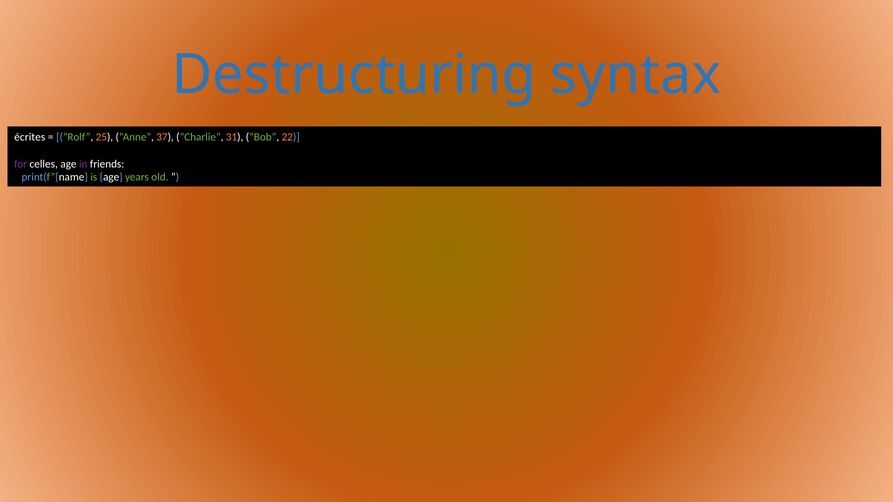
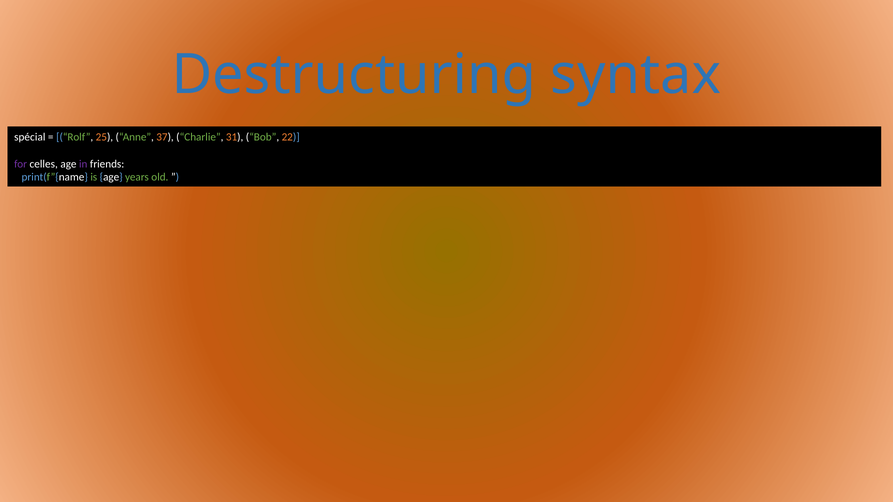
écrites: écrites -> spécial (30, 137)
